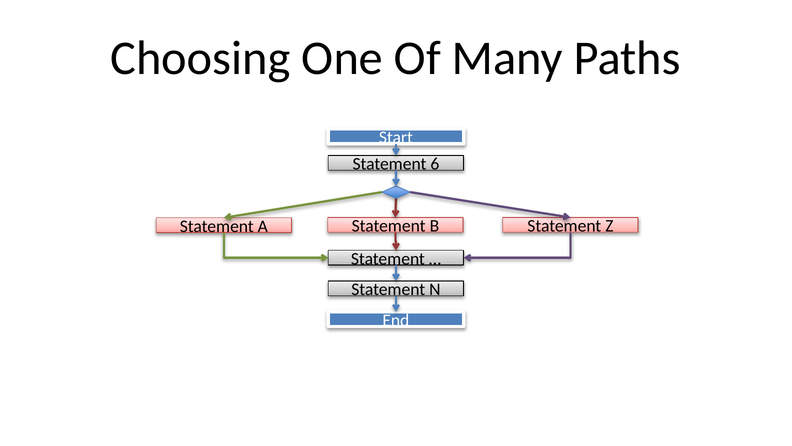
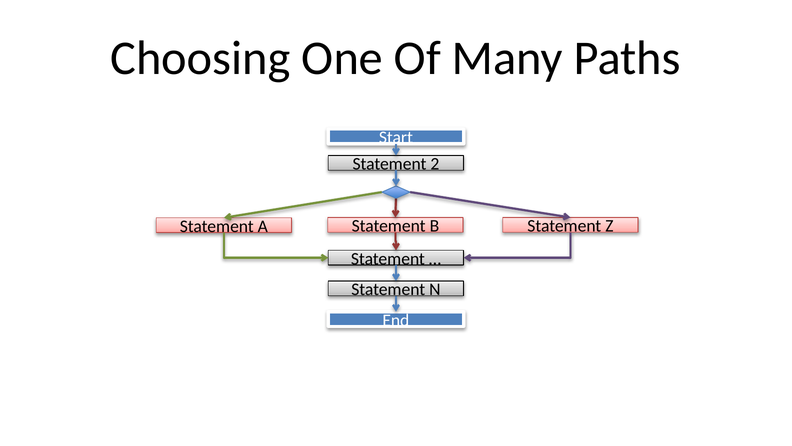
6: 6 -> 2 (435, 164)
